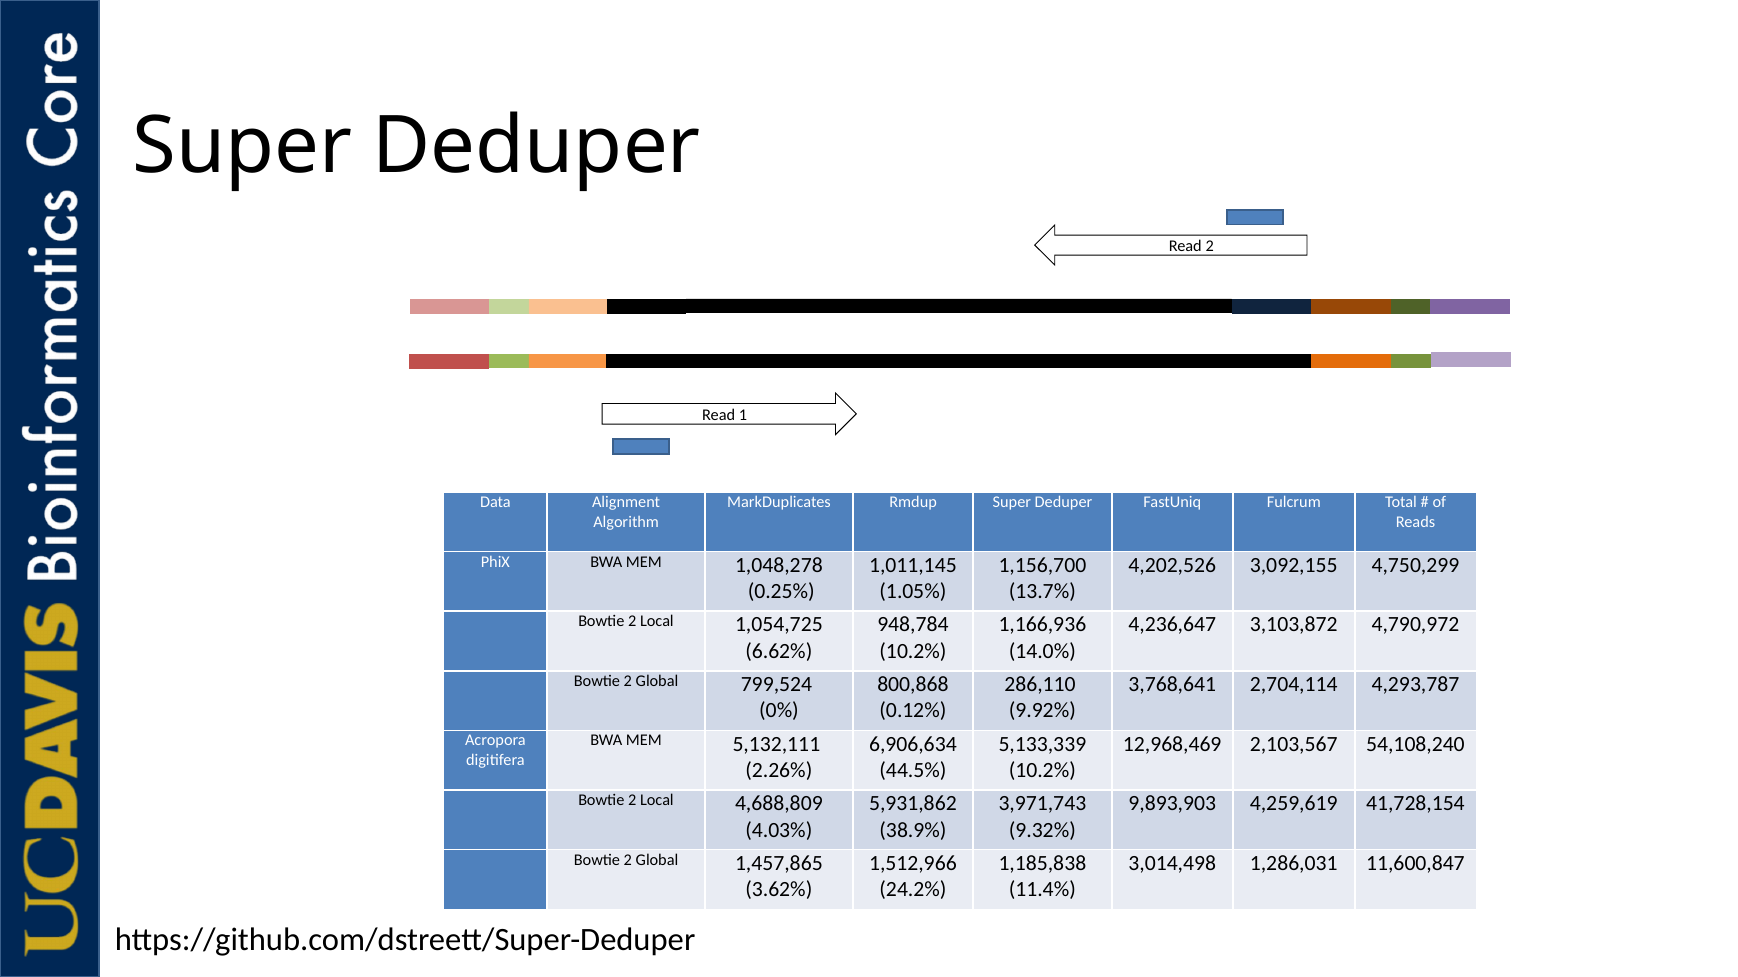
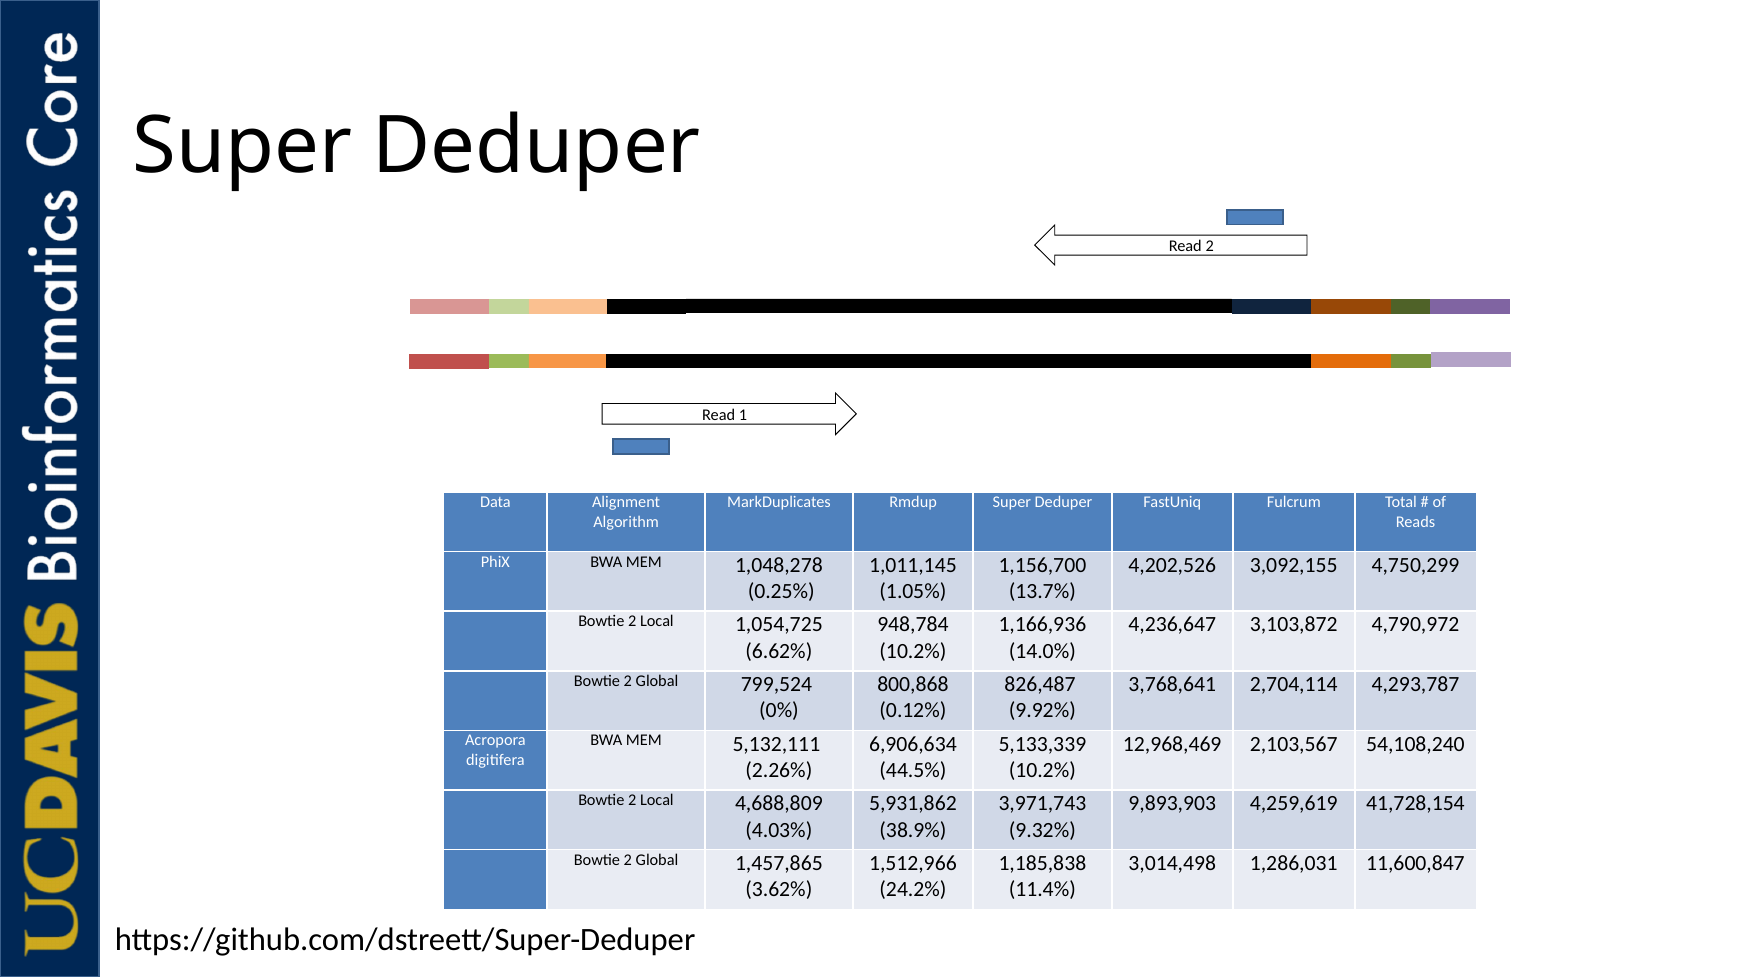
286,110: 286,110 -> 826,487 (1040, 685)
